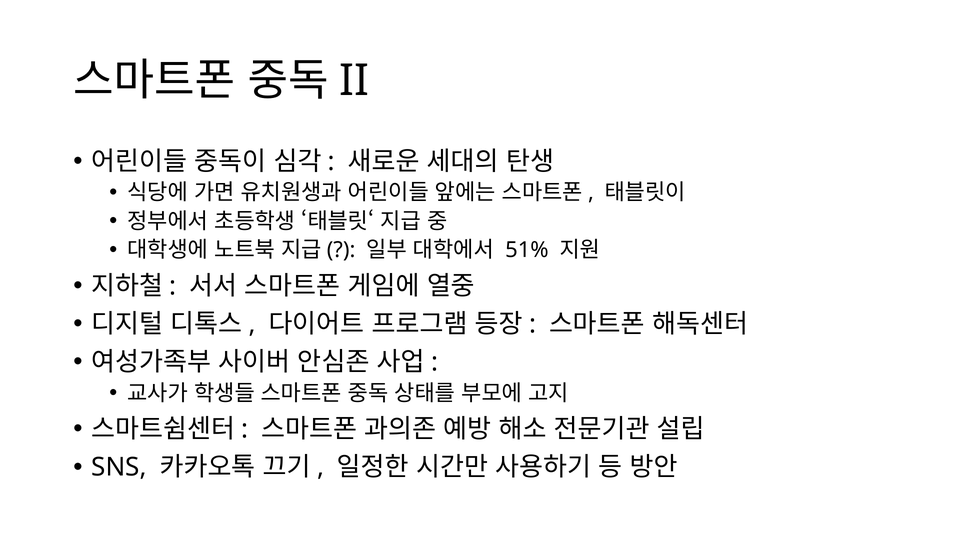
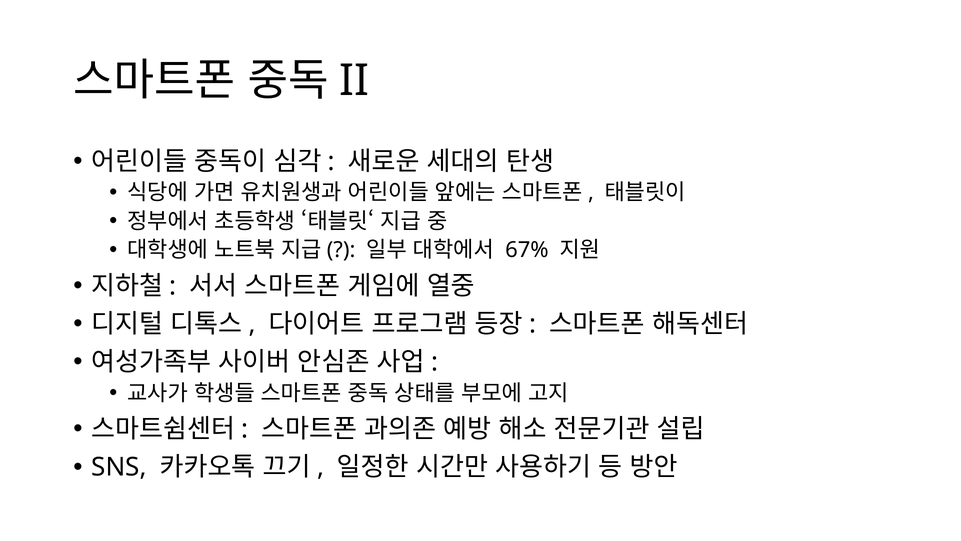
51%: 51% -> 67% (527, 250)
